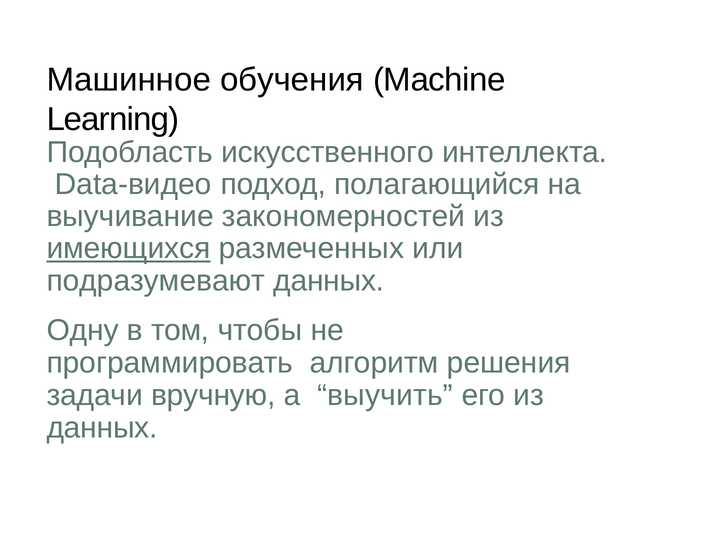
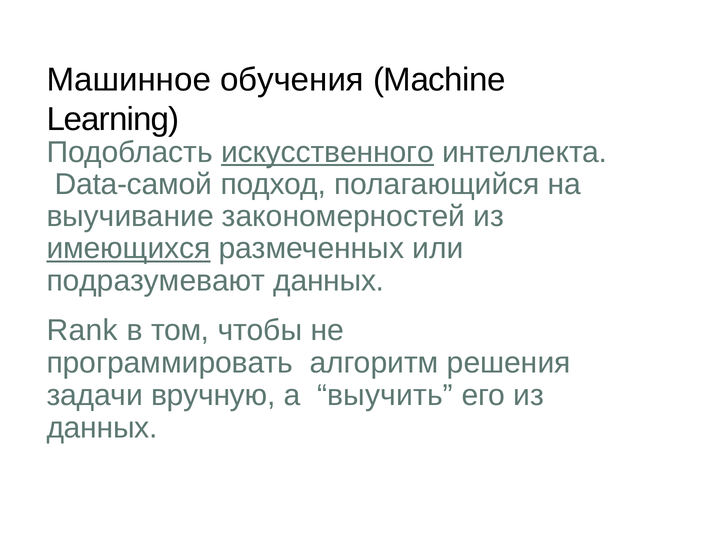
искусственного underline: none -> present (328, 152)
Data-видео: Data-видео -> Data-самой (133, 184)
Одну: Одну -> Rank (82, 331)
